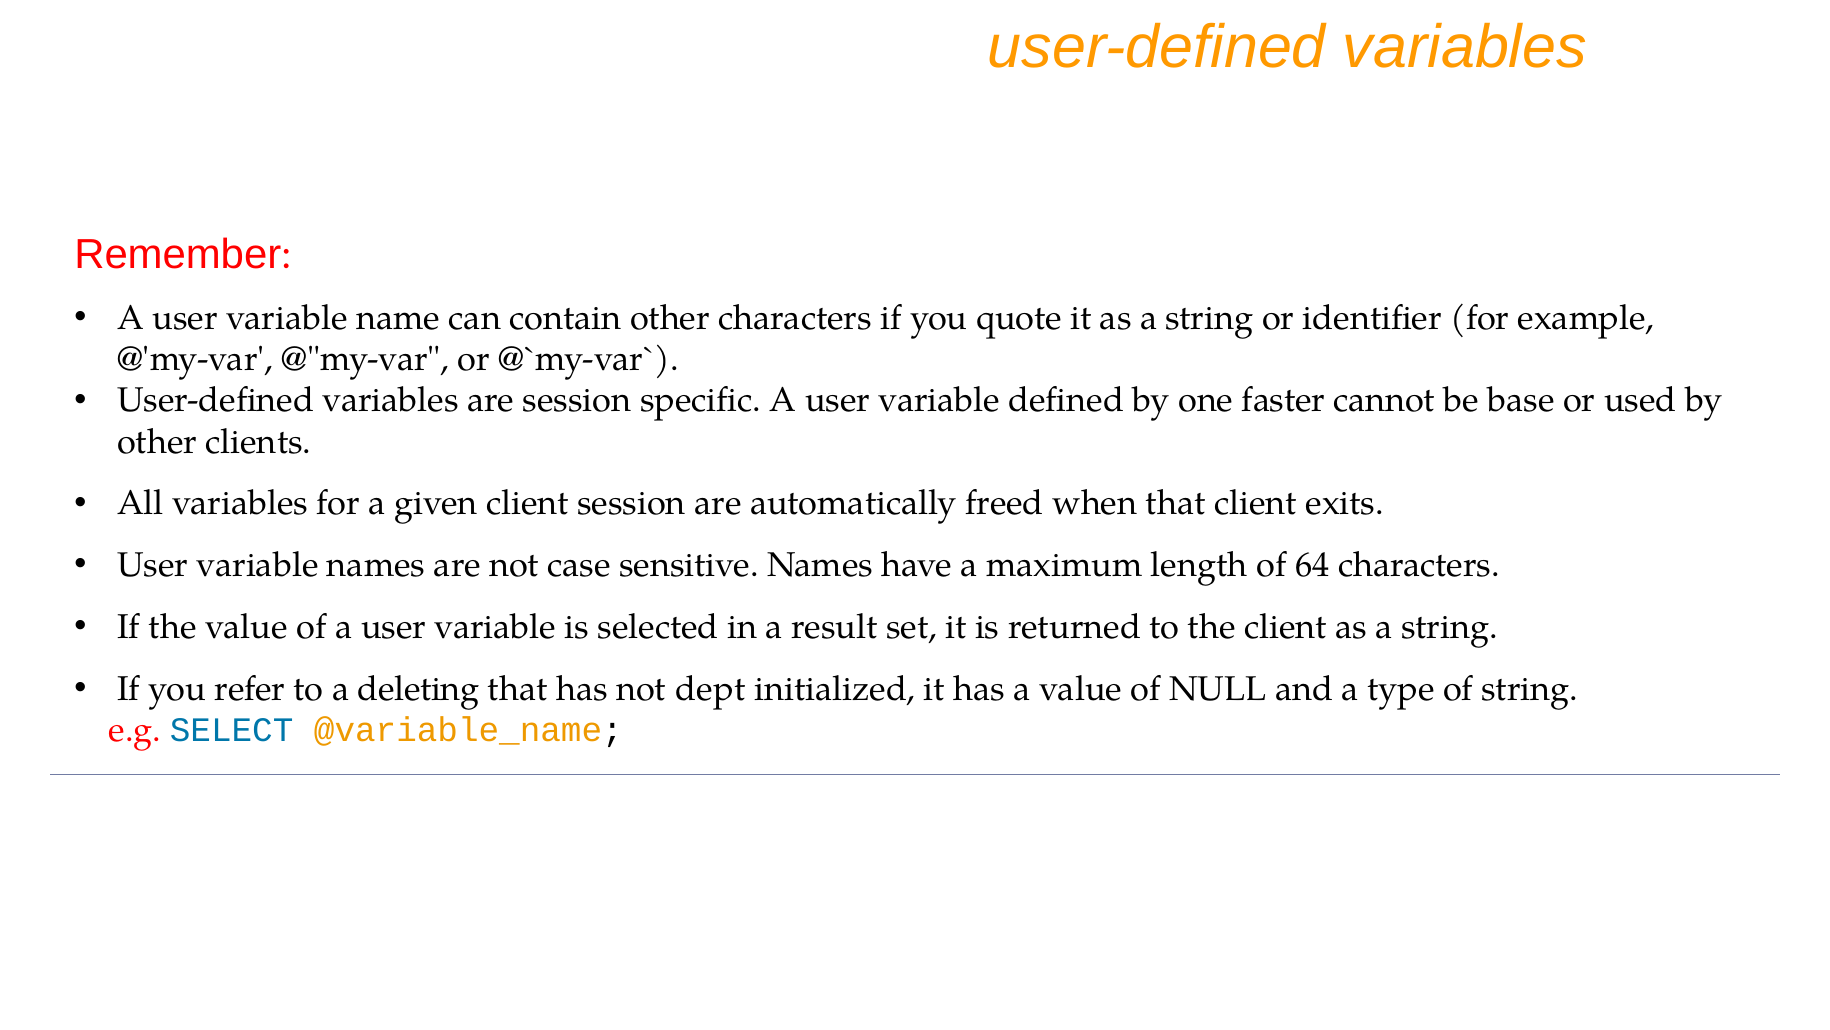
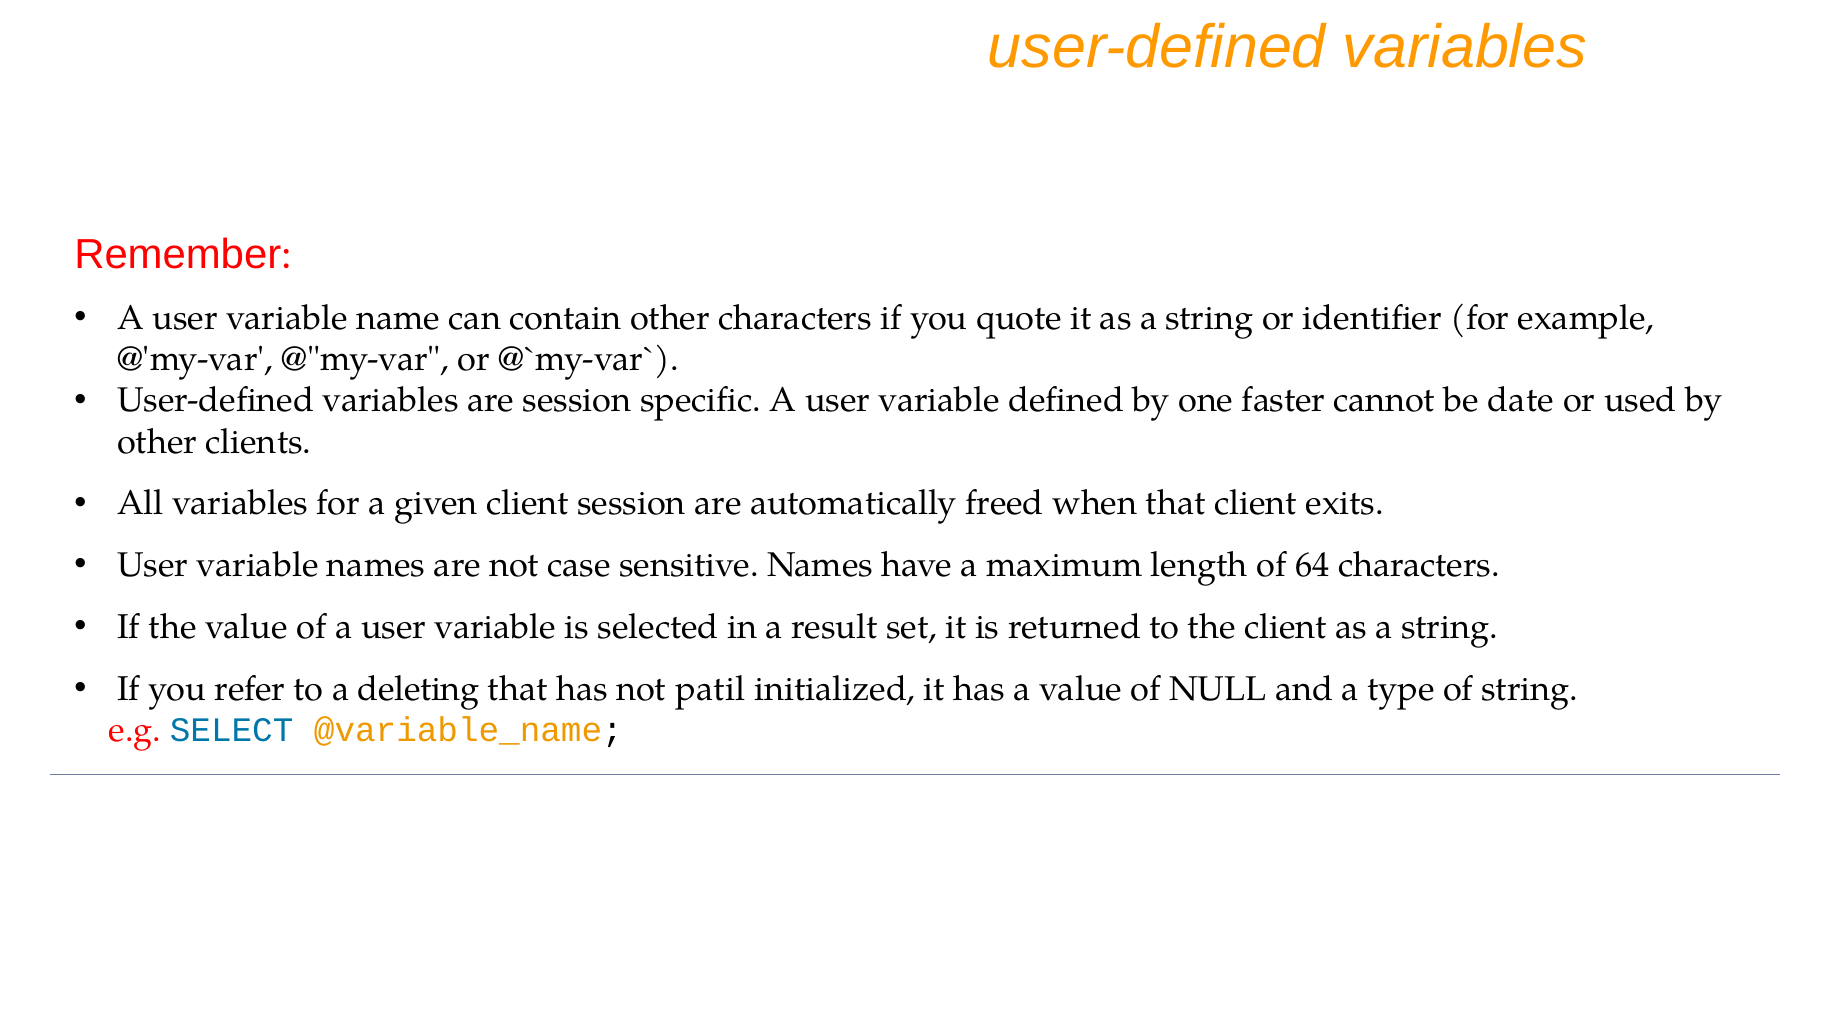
base: base -> date (1521, 400)
dept: dept -> patil (710, 689)
